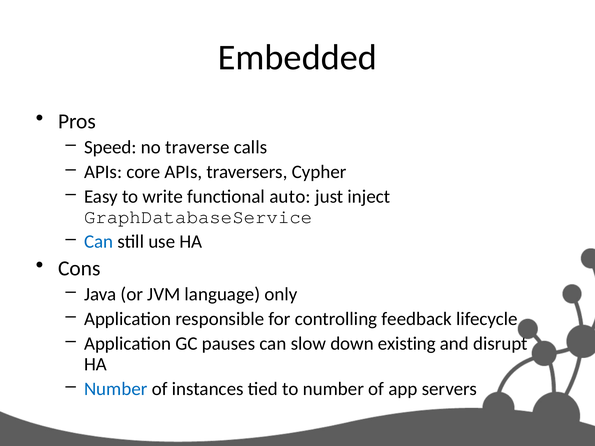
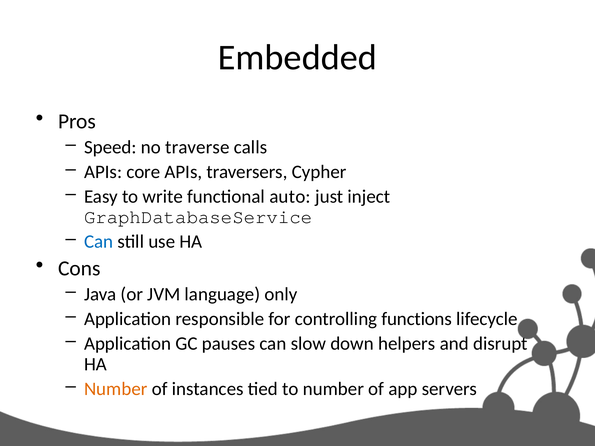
feedback: feedback -> functions (417, 319)
existing: existing -> helpers (407, 344)
Number colour: blue -> orange (116, 389)
